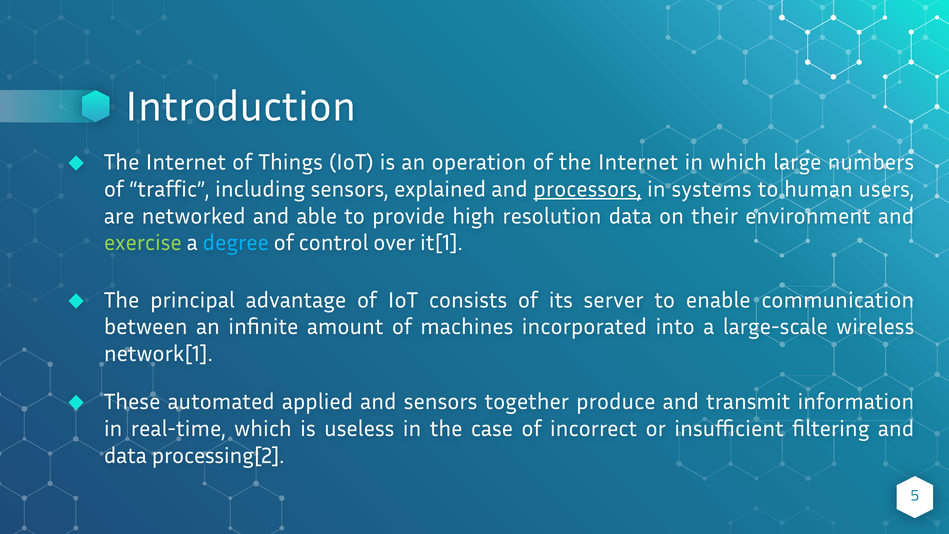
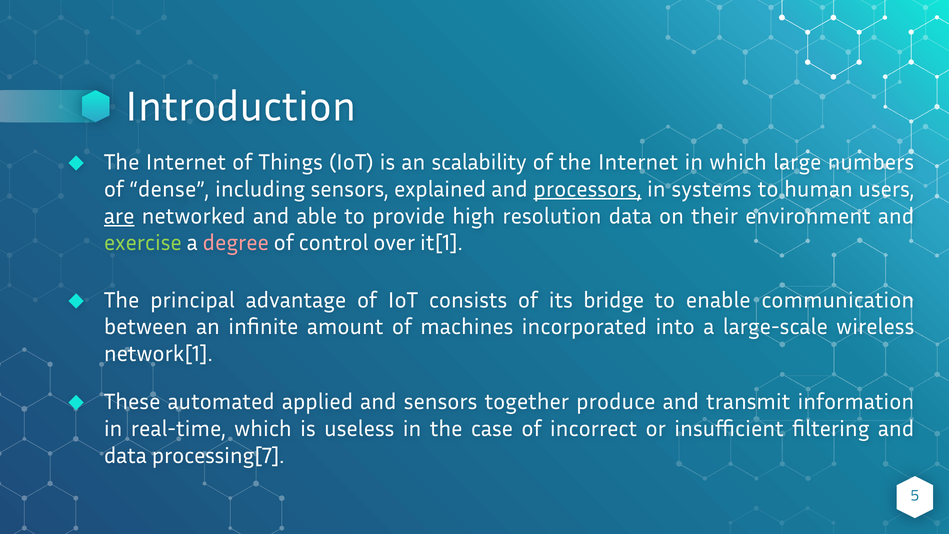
operation: operation -> scalability (479, 162)
traffic: traffic -> dense (169, 189)
are underline: none -> present (119, 216)
degree colour: light blue -> pink (236, 243)
server: server -> bridge (614, 300)
processing[2: processing[2 -> processing[7 (218, 456)
